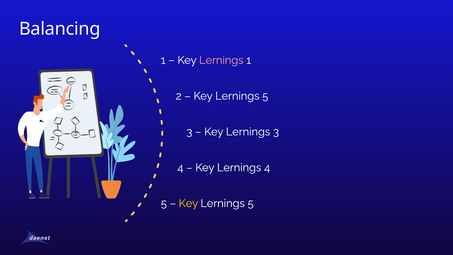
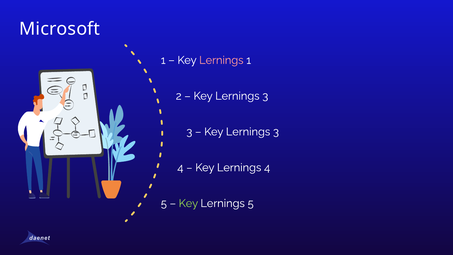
Balancing: Balancing -> Microsoft (60, 29)
5: 5 -> 3 (265, 96)
Key colour: yellow -> light green (188, 203)
